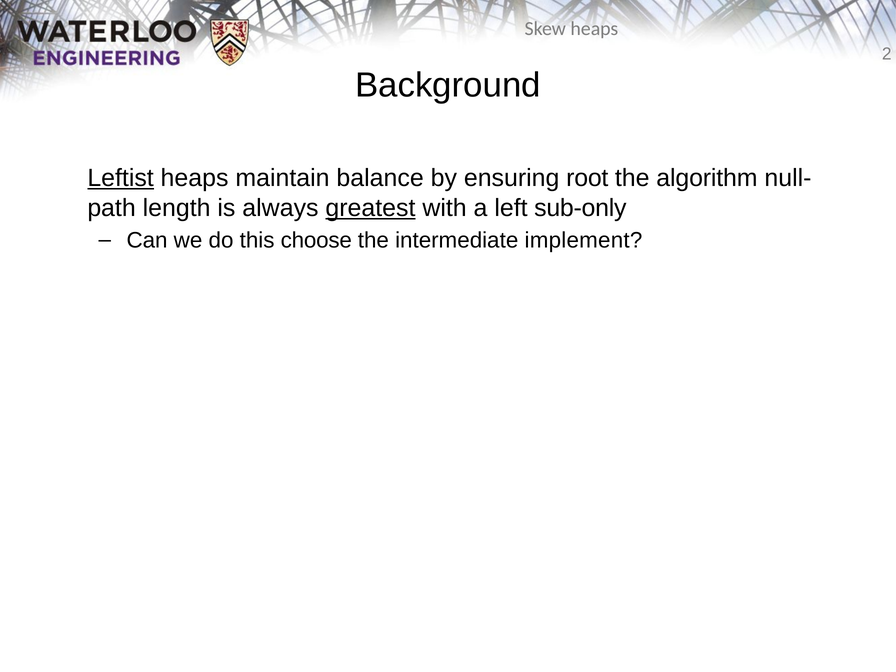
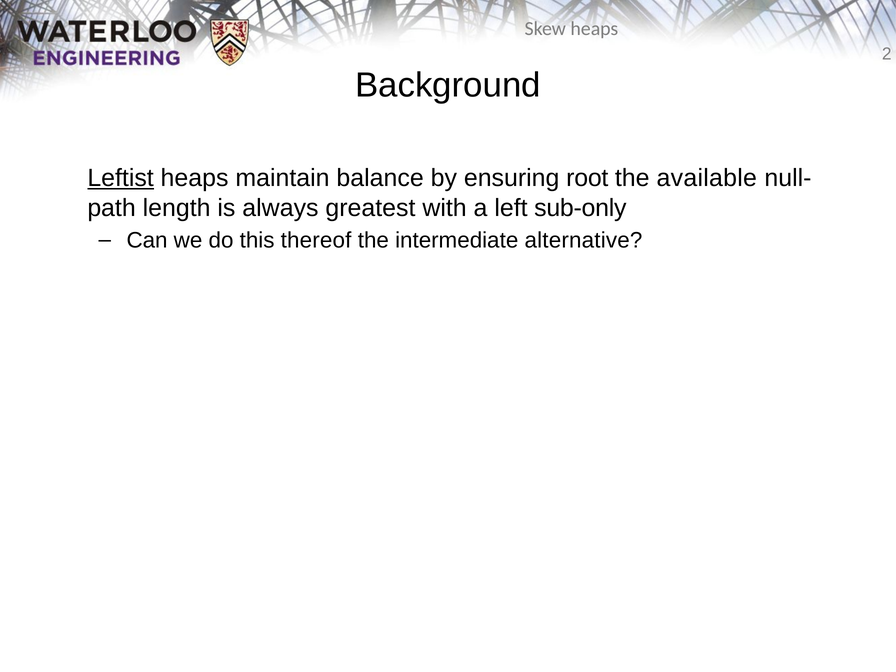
algorithm: algorithm -> available (707, 178)
greatest underline: present -> none (370, 208)
choose: choose -> thereof (316, 241)
implement: implement -> alternative (583, 241)
